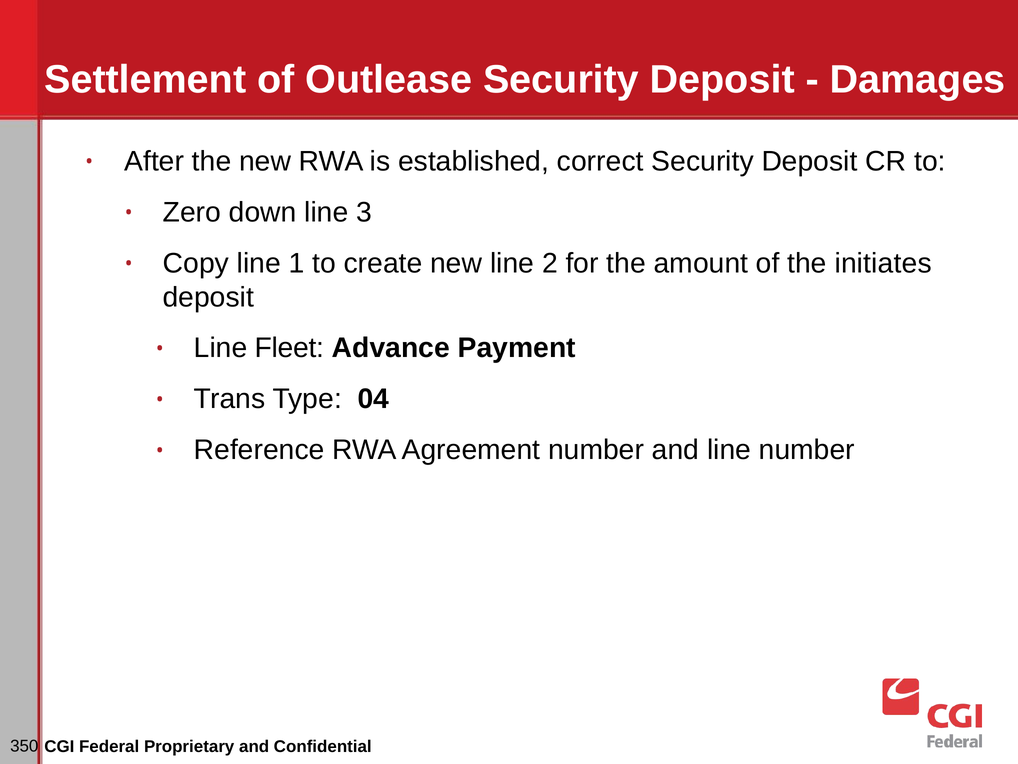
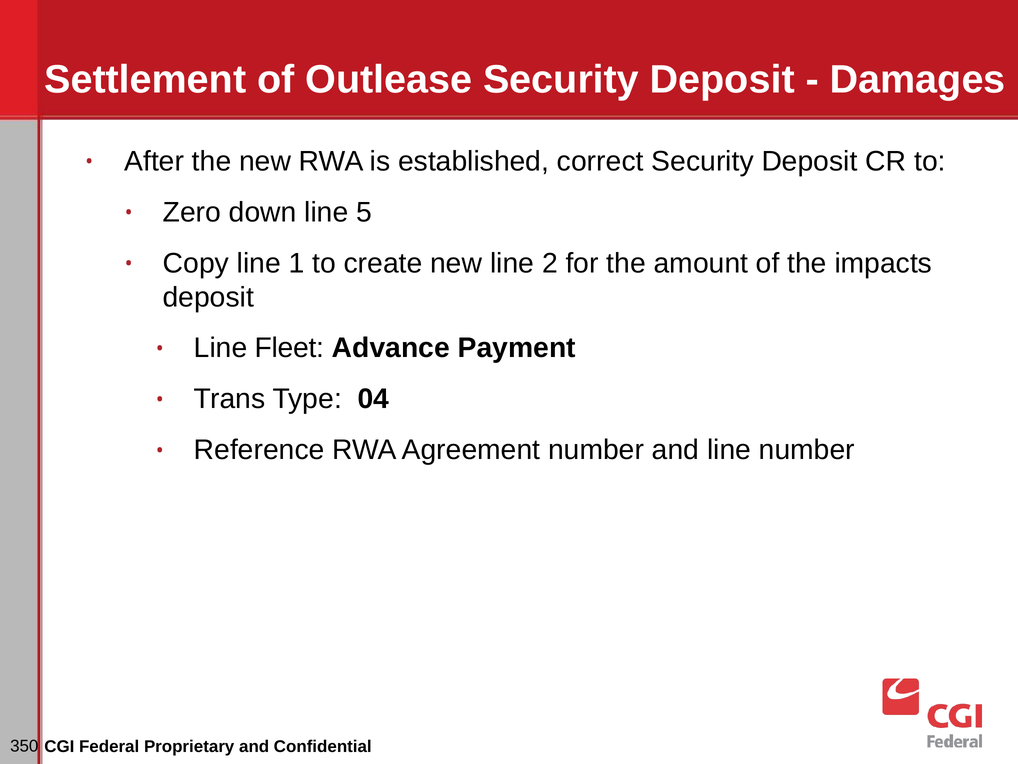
3: 3 -> 5 (364, 212)
initiates: initiates -> impacts (883, 263)
